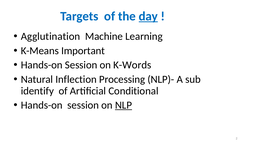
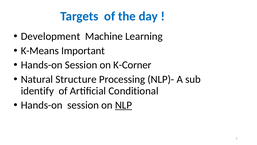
day underline: present -> none (148, 16)
Agglutination: Agglutination -> Development (51, 36)
K-Words: K-Words -> K-Corner (132, 65)
Inflection: Inflection -> Structure (76, 79)
